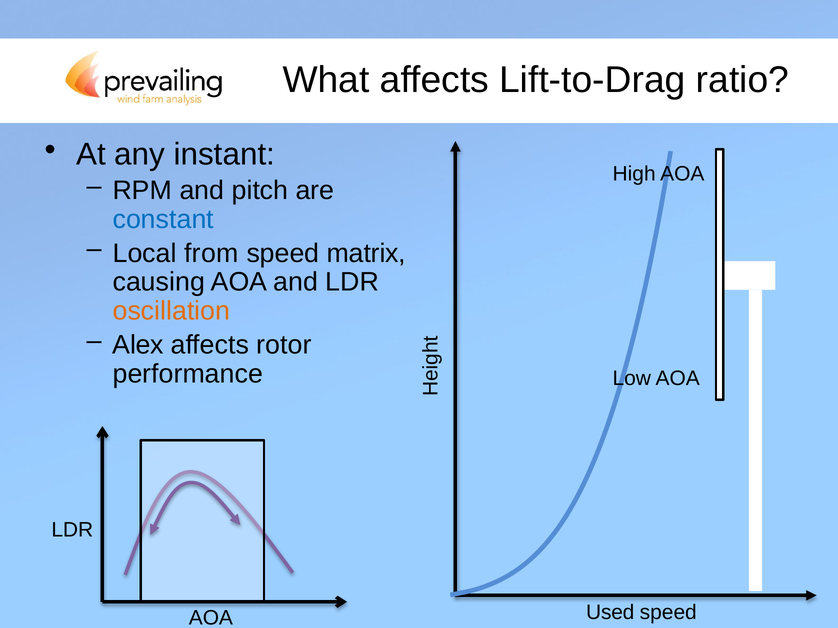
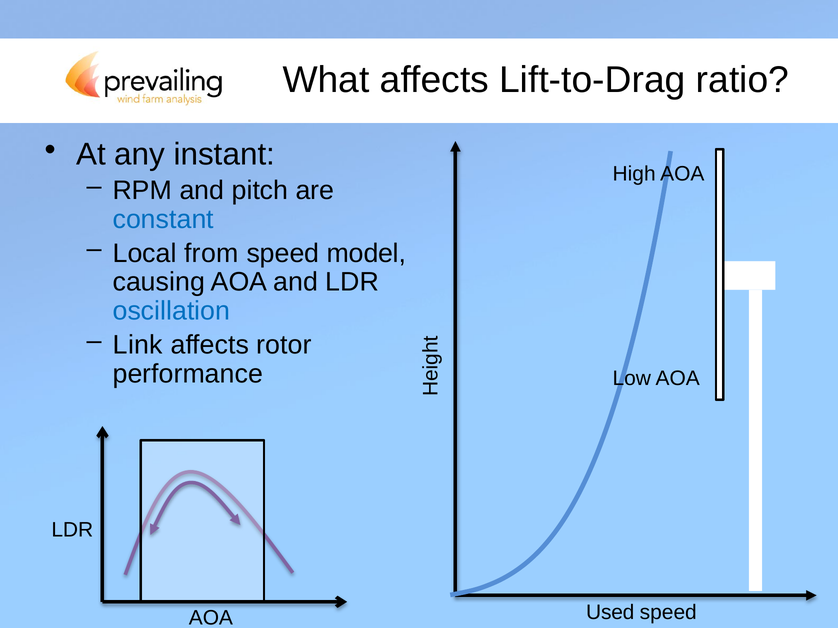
matrix: matrix -> model (366, 253)
oscillation colour: orange -> blue (171, 311)
Alex: Alex -> Link (138, 345)
